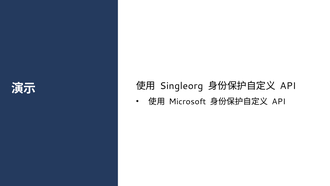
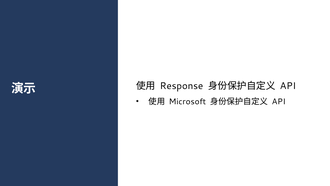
Singleorg: Singleorg -> Response (181, 86)
